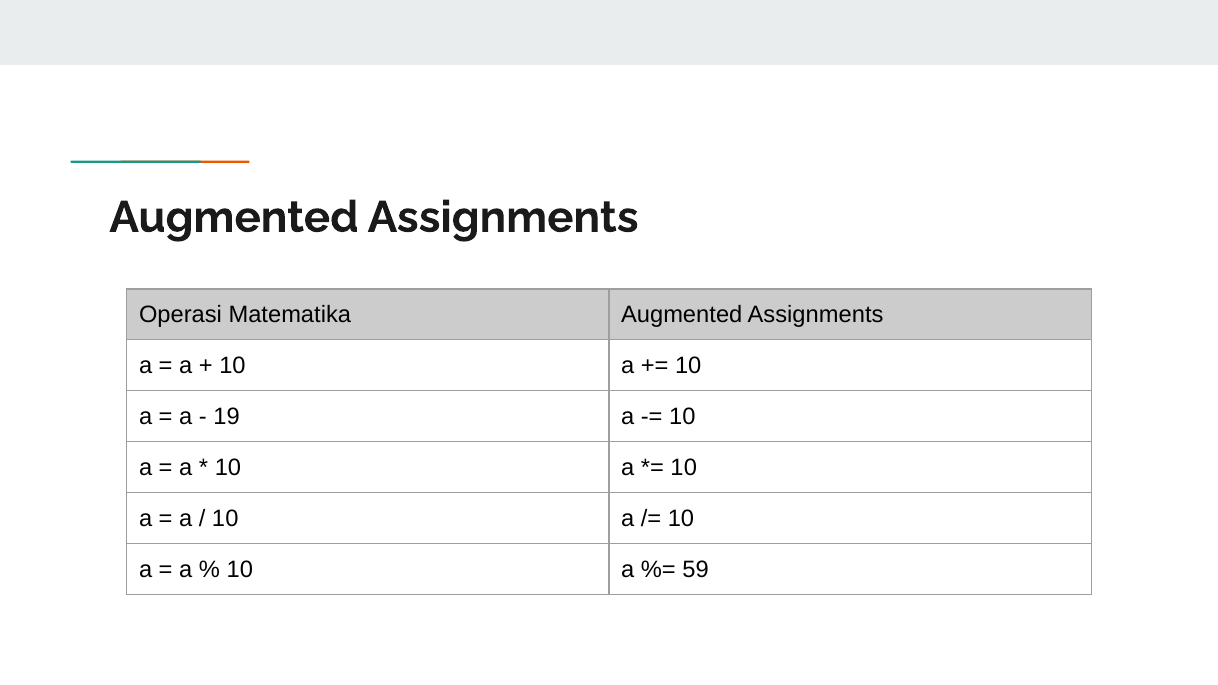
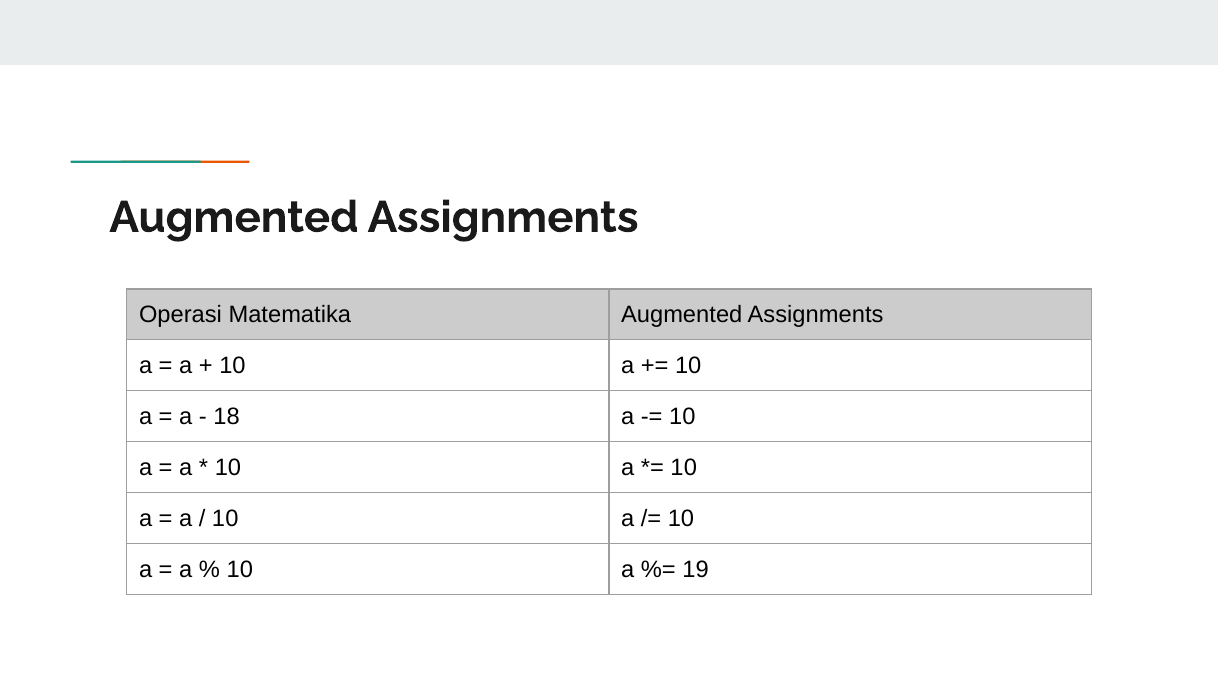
19: 19 -> 18 (227, 417)
59: 59 -> 19 (696, 570)
